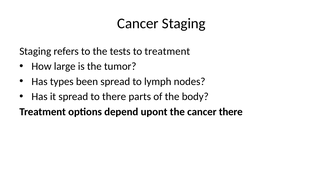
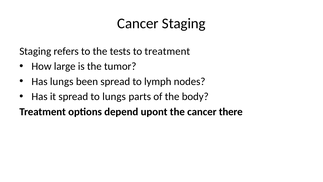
Has types: types -> lungs (62, 81)
to there: there -> lungs (114, 96)
